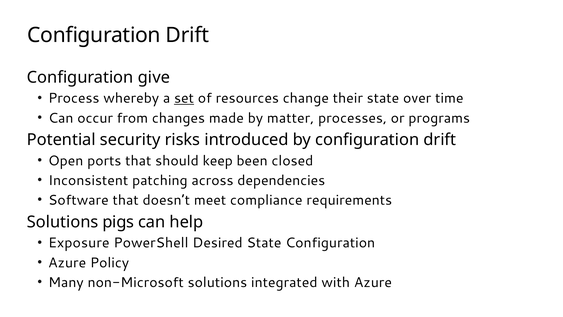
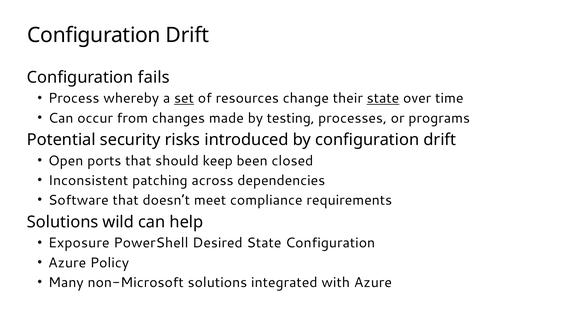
give: give -> fails (154, 77)
state underline: none -> present (383, 98)
matter: matter -> testing (291, 118)
pigs: pigs -> wild (118, 222)
